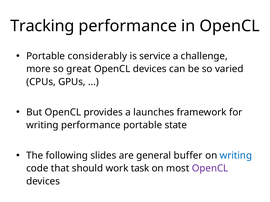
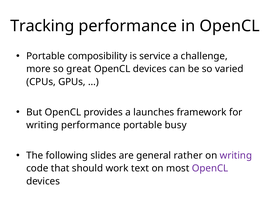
considerably: considerably -> composibility (97, 56)
state: state -> busy (176, 125)
buffer: buffer -> rather (188, 156)
writing colour: blue -> purple (236, 156)
task: task -> text (140, 169)
